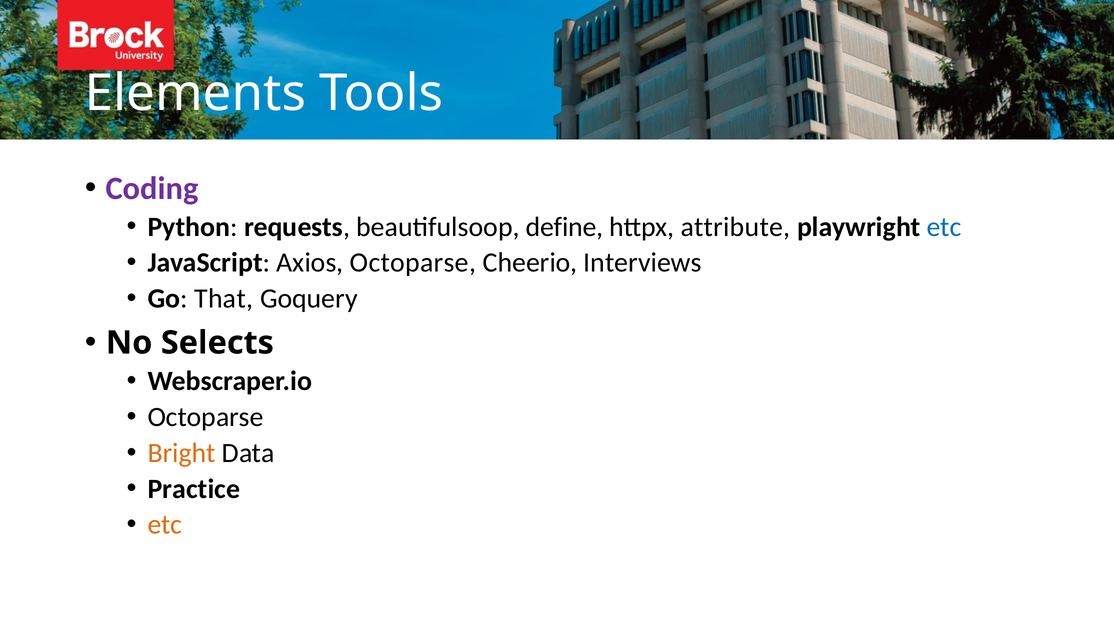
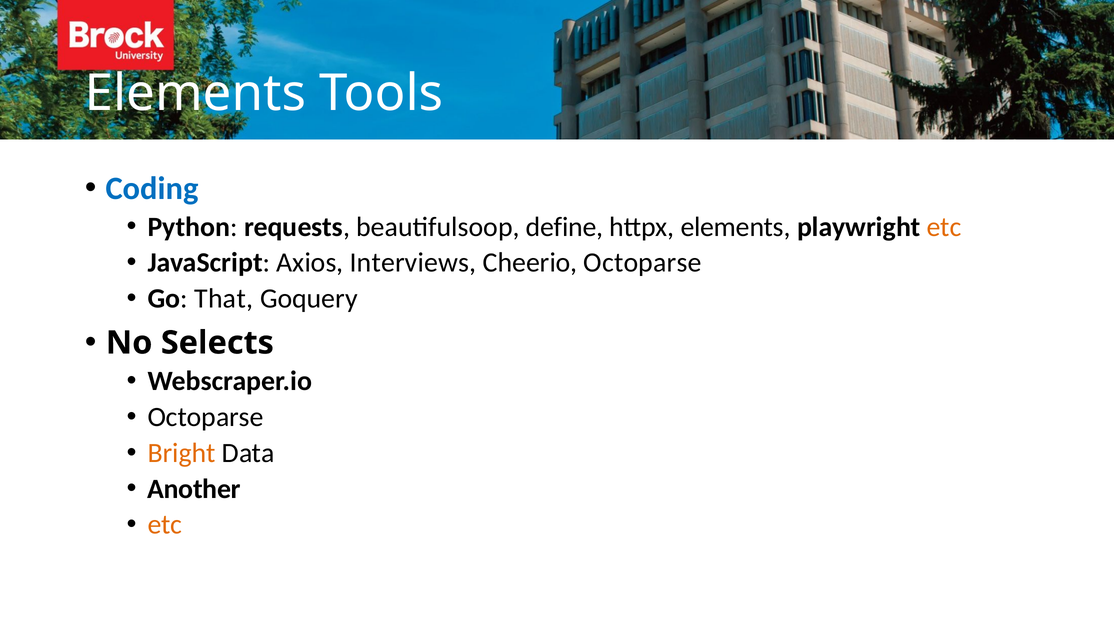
Coding colour: purple -> blue (152, 188)
httpx attribute: attribute -> elements (736, 227)
etc colour: blue -> orange (944, 227)
Axios Octoparse: Octoparse -> Interviews (413, 263)
Cheerio Interviews: Interviews -> Octoparse (643, 263)
Practice: Practice -> Another (194, 489)
